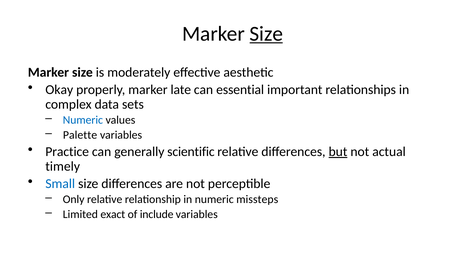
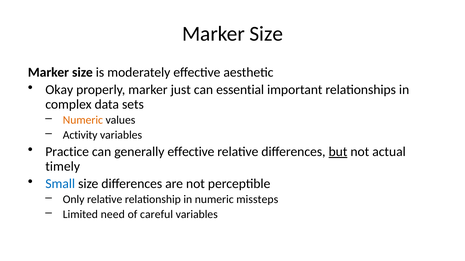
Size underline: present -> none (266, 34)
late: late -> just (181, 90)
Numeric colour: blue -> orange (83, 120)
Palette: Palette -> Activity (80, 135)
generally scientific: scientific -> effective (191, 152)
exact: exact -> need (113, 215)
include: include -> careful (157, 215)
